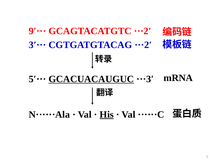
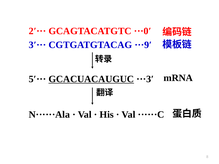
9′···: 9′··· -> 2′··· (37, 31)
GCAGTACATGTC ···2′: ···2′ -> ···0′ (143, 31)
CGTGATGTACAG ···2′: ···2′ -> ···9′ (143, 45)
His underline: present -> none (107, 115)
